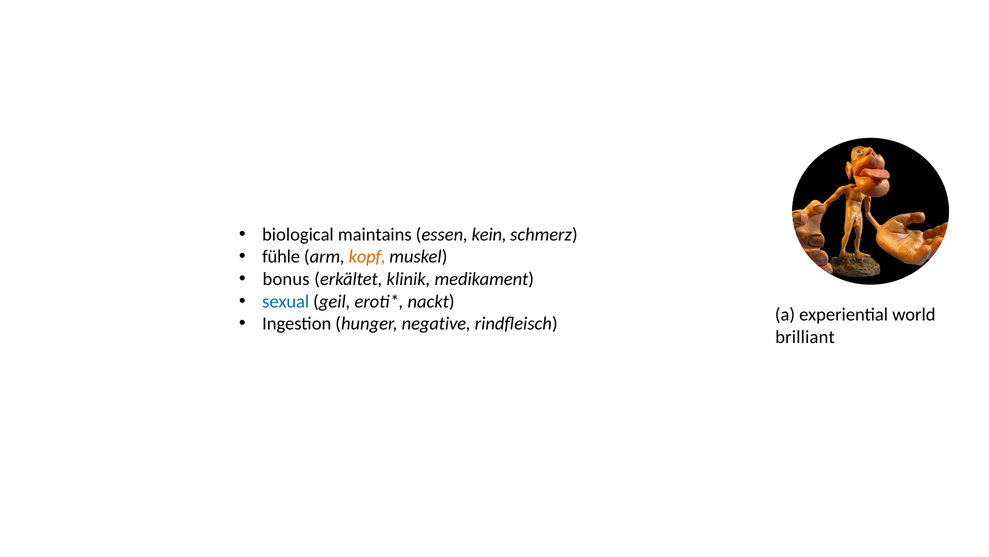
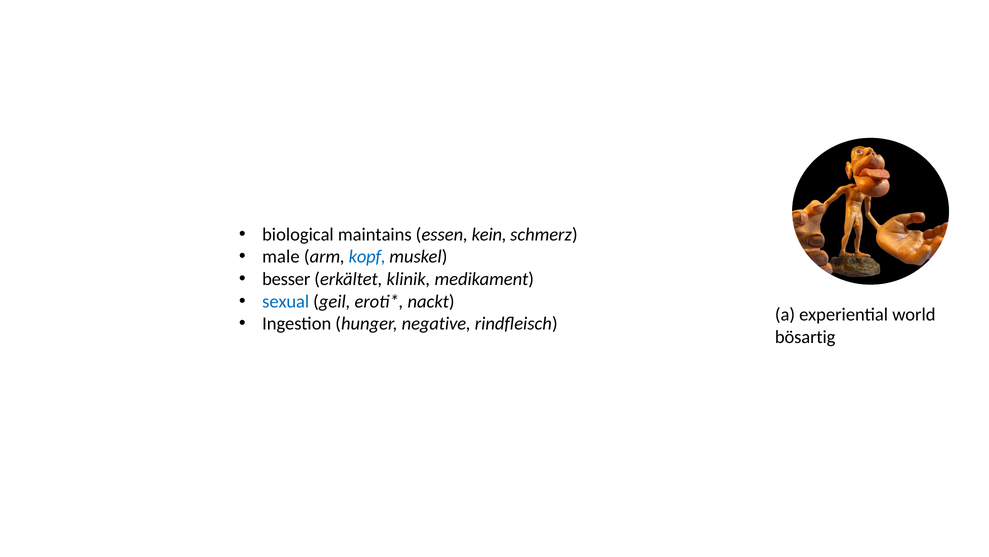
fühle: fühle -> male (281, 257)
kopf colour: orange -> blue (367, 257)
bonus: bonus -> besser (286, 279)
brilliant: brilliant -> bösartig (805, 337)
